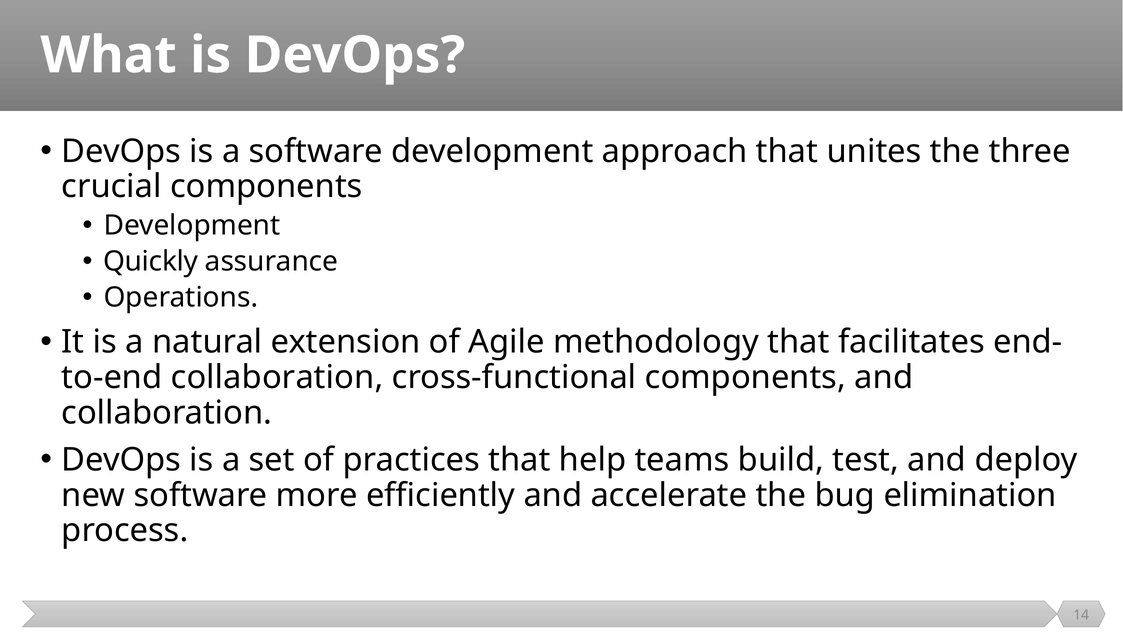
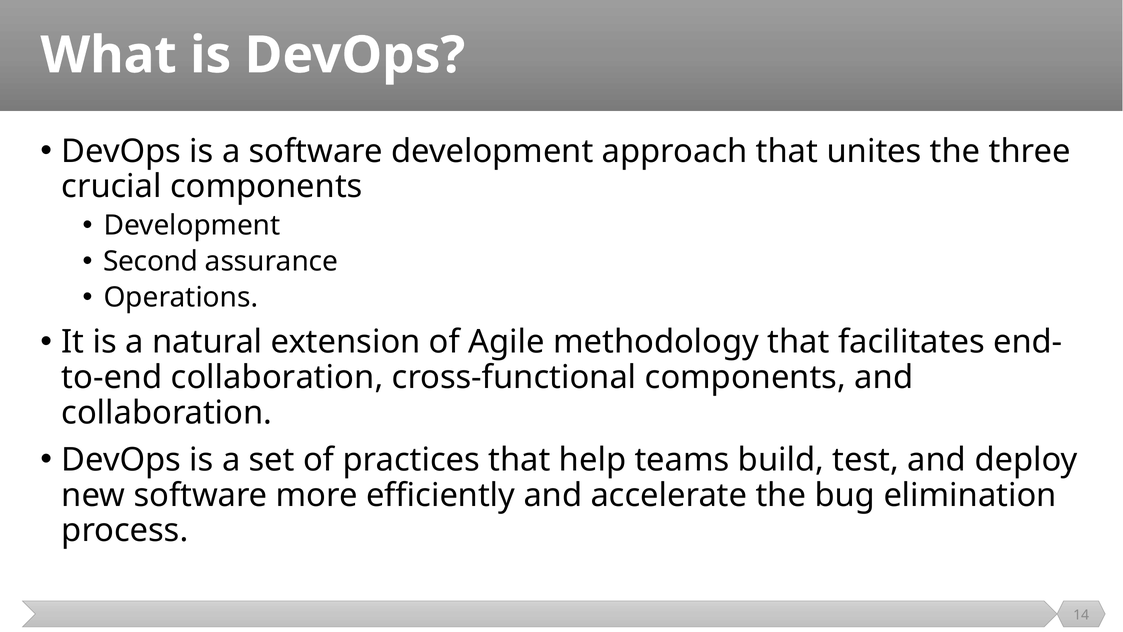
Quickly: Quickly -> Second (151, 261)
